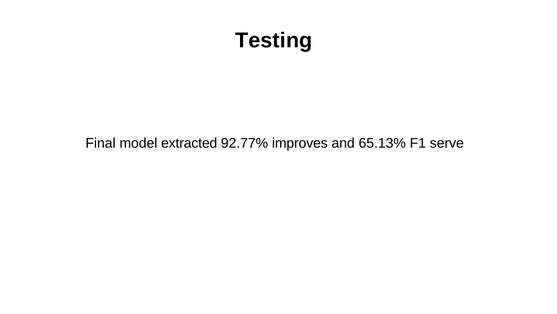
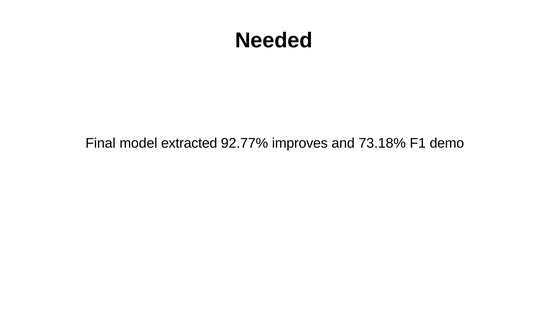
Testing: Testing -> Needed (274, 40)
65.13%: 65.13% -> 73.18% (382, 143)
serve: serve -> demo (447, 143)
